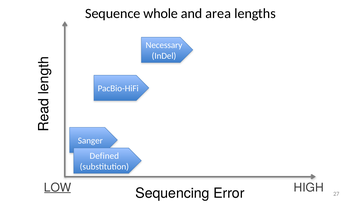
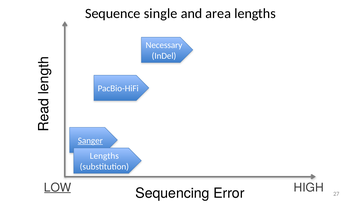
whole: whole -> single (161, 13)
Sanger underline: none -> present (90, 141)
Defined: Defined -> Lengths (104, 156)
